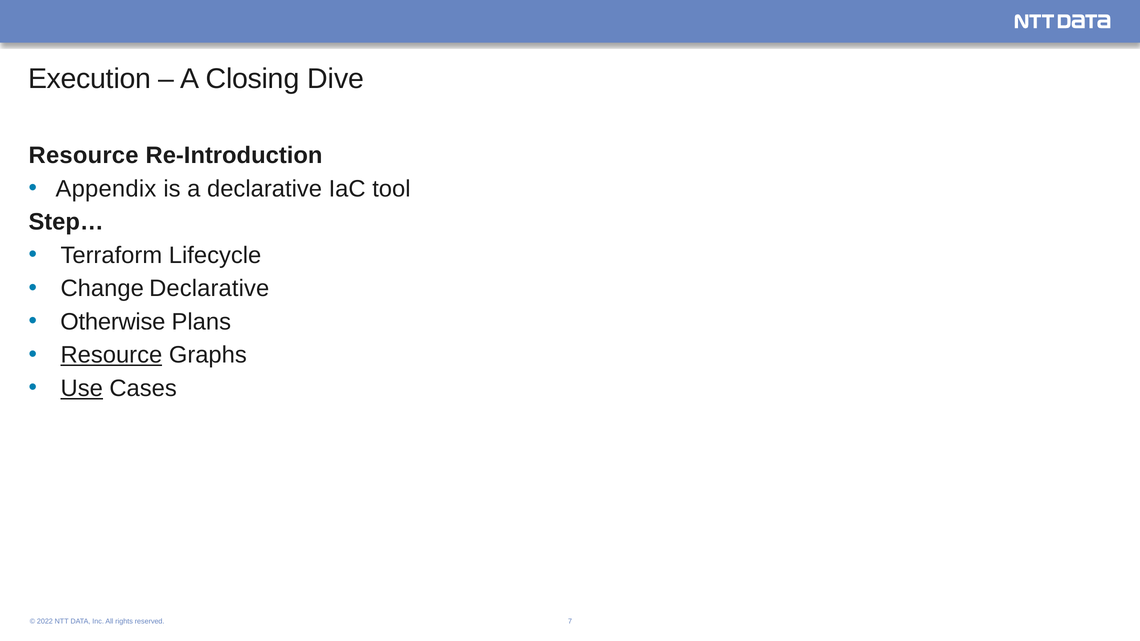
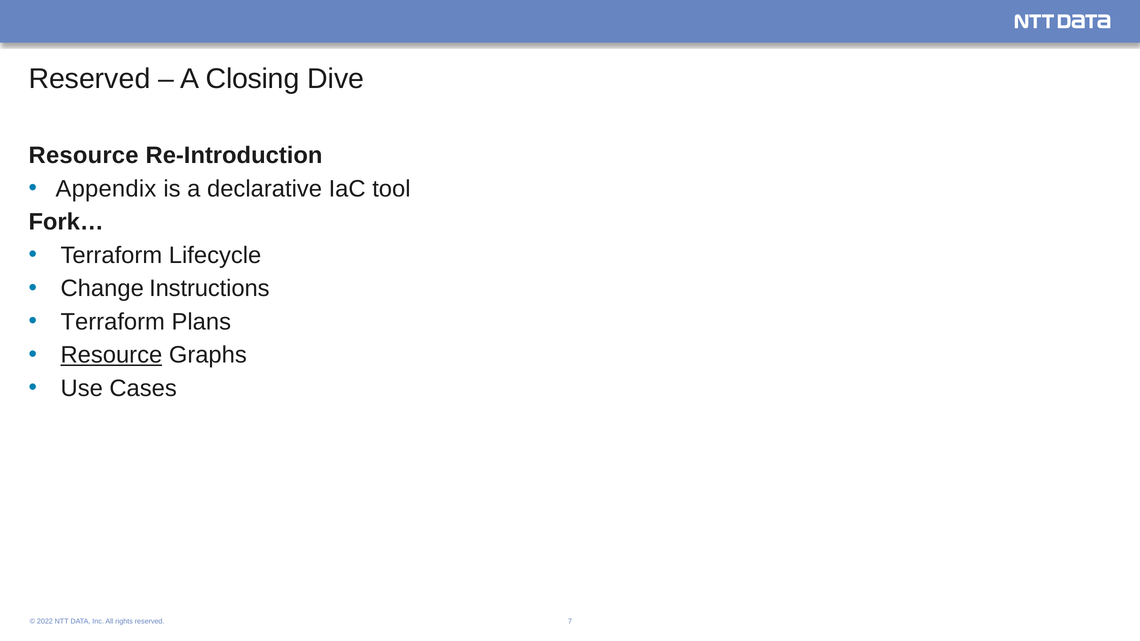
Execution: Execution -> Reserved (89, 79)
Step…: Step… -> Fork… (66, 222)
Change Declarative: Declarative -> Instructions (209, 289)
Otherwise: Otherwise -> Terraform (113, 322)
Use underline: present -> none (82, 389)
